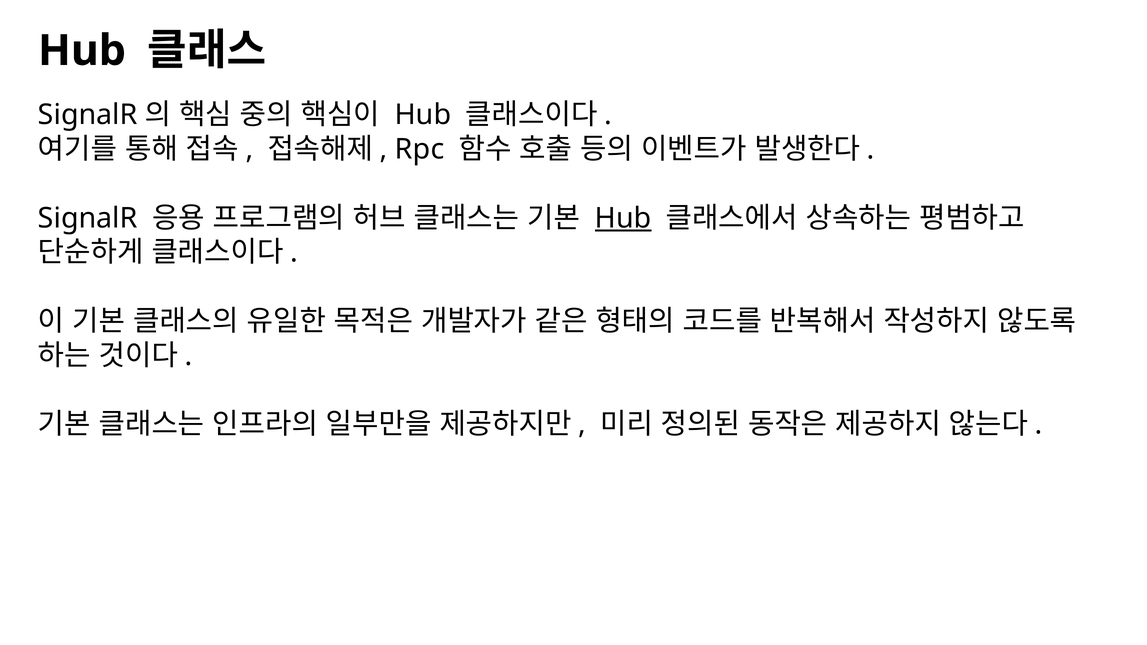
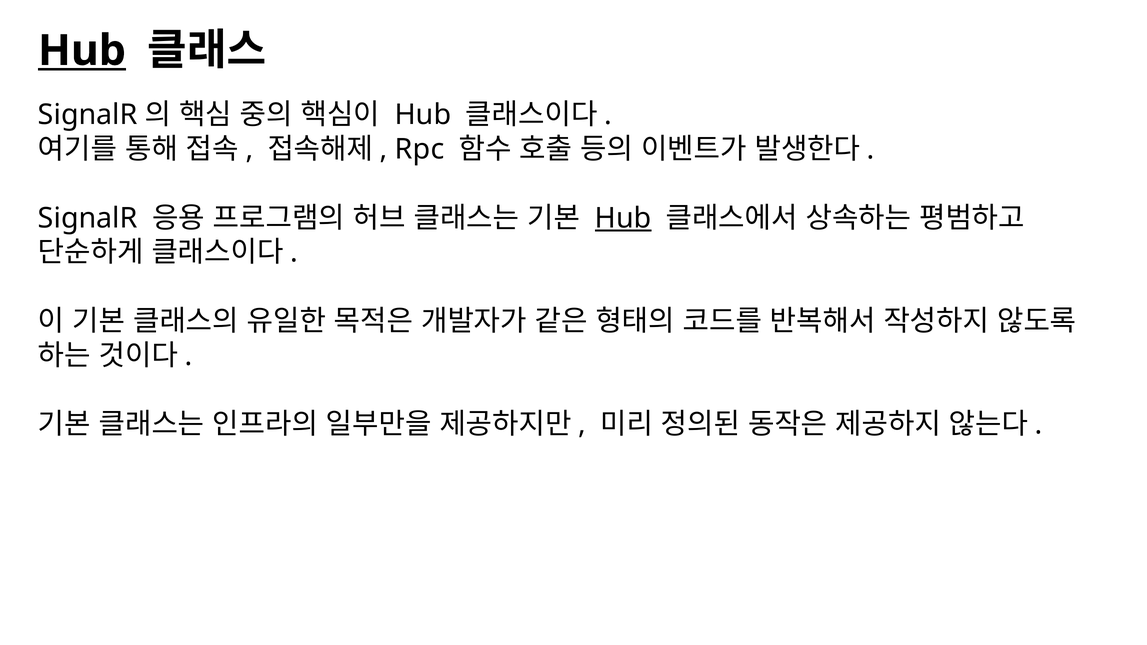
Hub underline: none -> present (82, 51)
